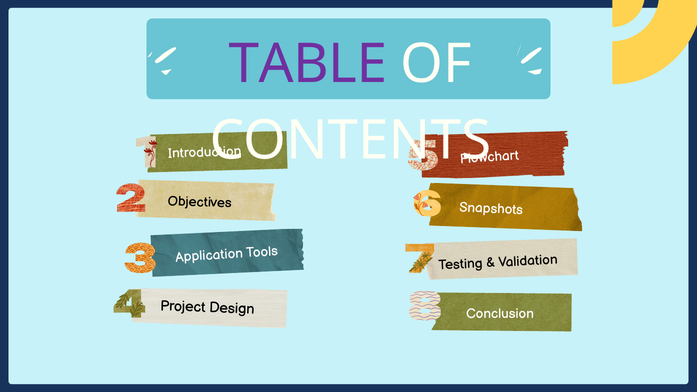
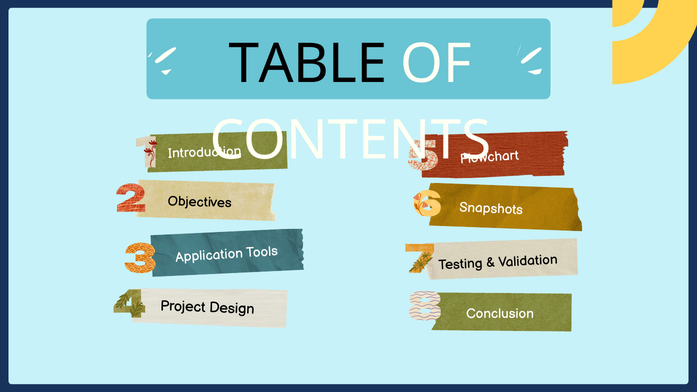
TABLE colour: purple -> black (308, 64)
